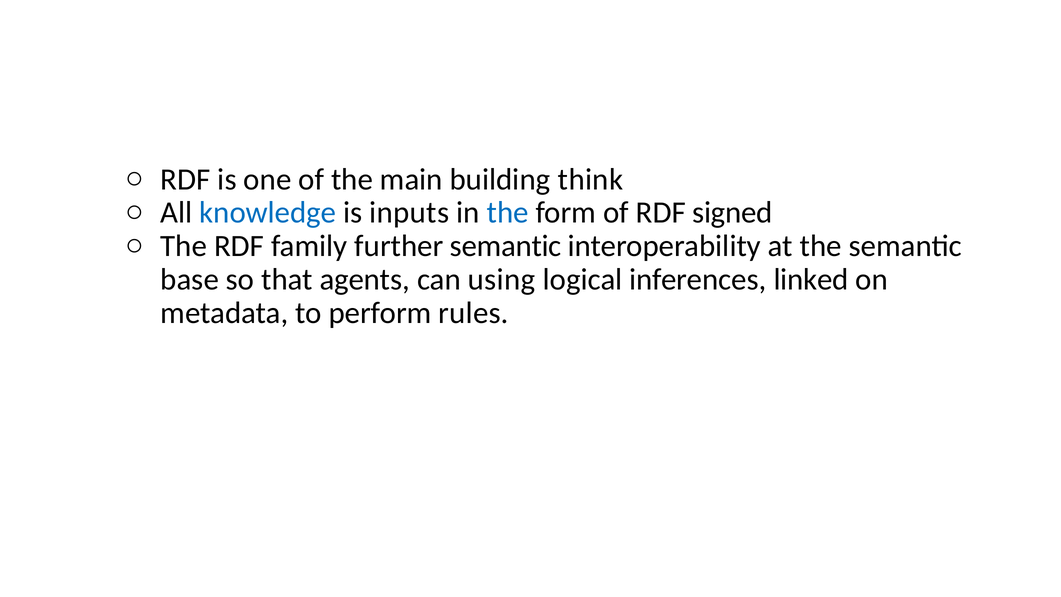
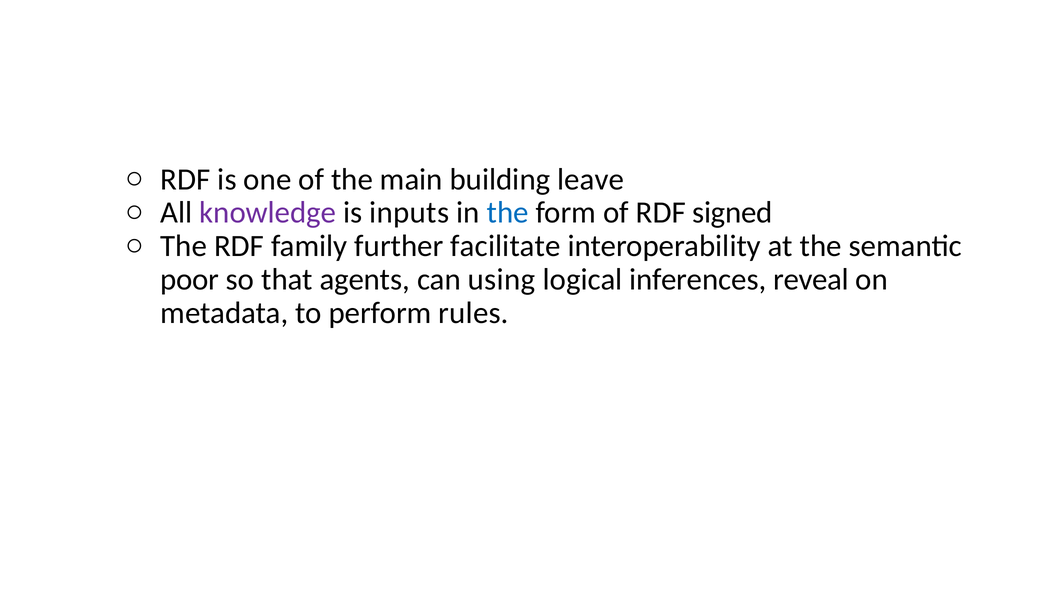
think: think -> leave (591, 179)
knowledge colour: blue -> purple (268, 213)
further semantic: semantic -> facilitate (506, 246)
base: base -> poor (190, 279)
linked: linked -> reveal (811, 279)
